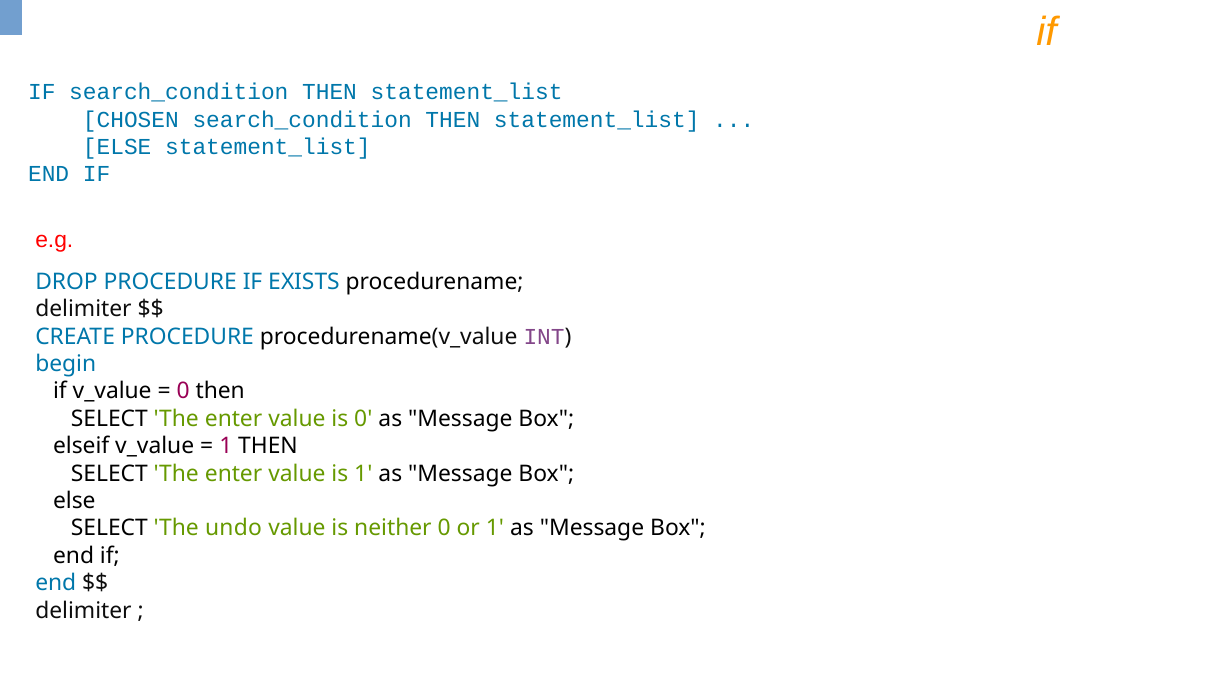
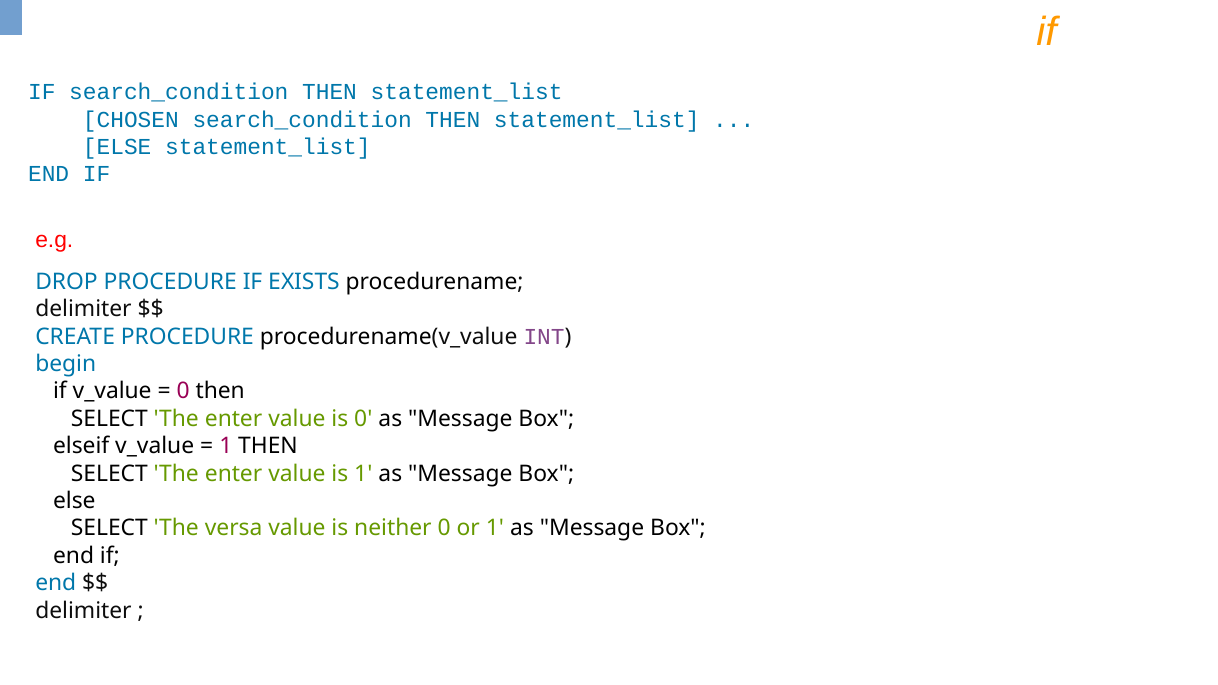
undo: undo -> versa (234, 528)
